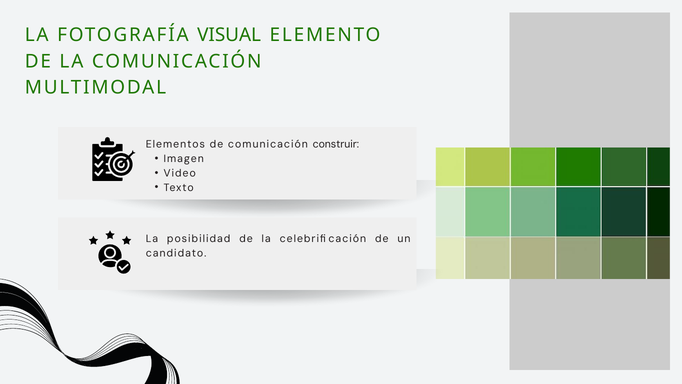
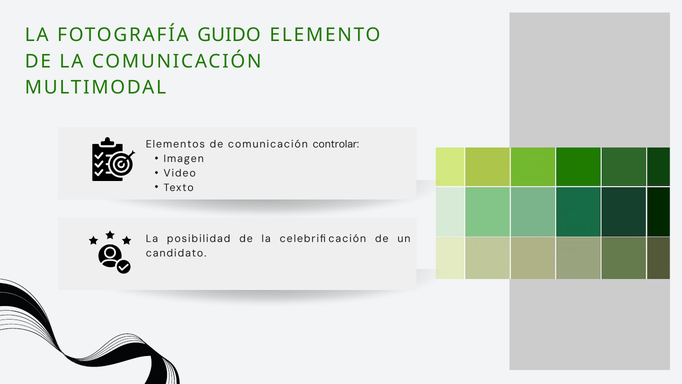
VISUAL: VISUAL -> GUIDO (229, 35)
construir: construir -> controlar (336, 144)
